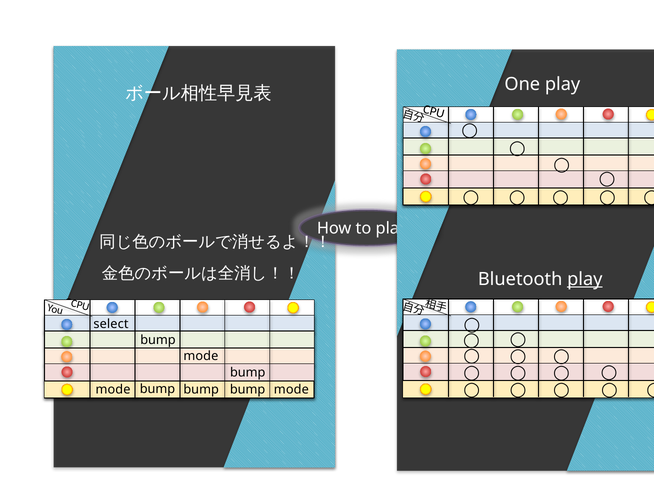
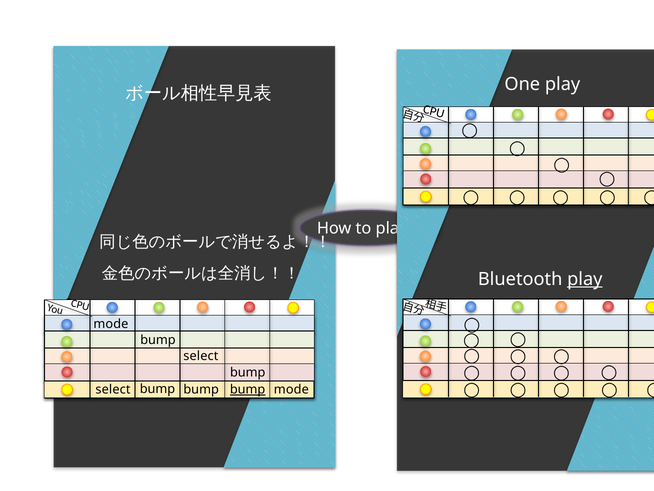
select: select -> mode (111, 324)
mode: mode -> select (201, 356)
mode: mode -> select (113, 389)
bump underline: none -> present (248, 389)
